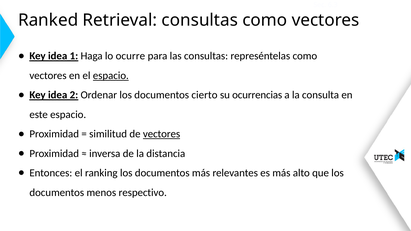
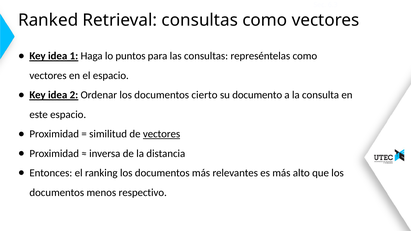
ocurre: ocurre -> puntos (131, 56)
espacio underline: present -> none (111, 76)
ocurrencias: ocurrencias -> documento (257, 95)
